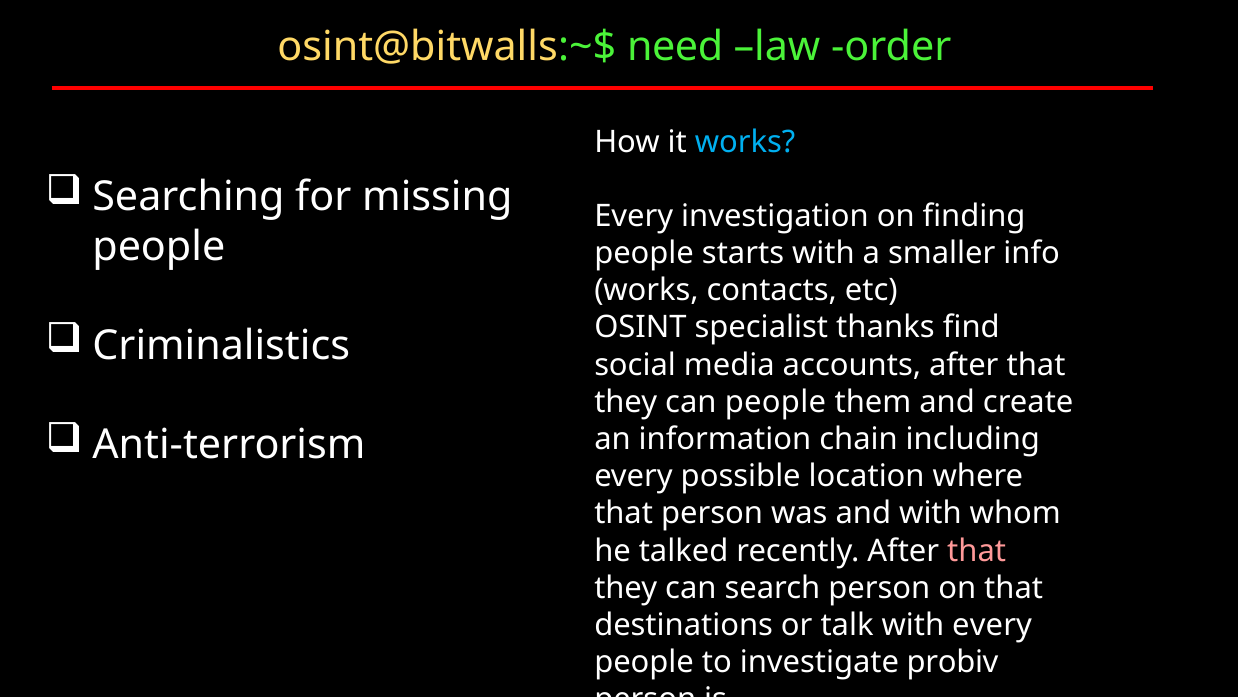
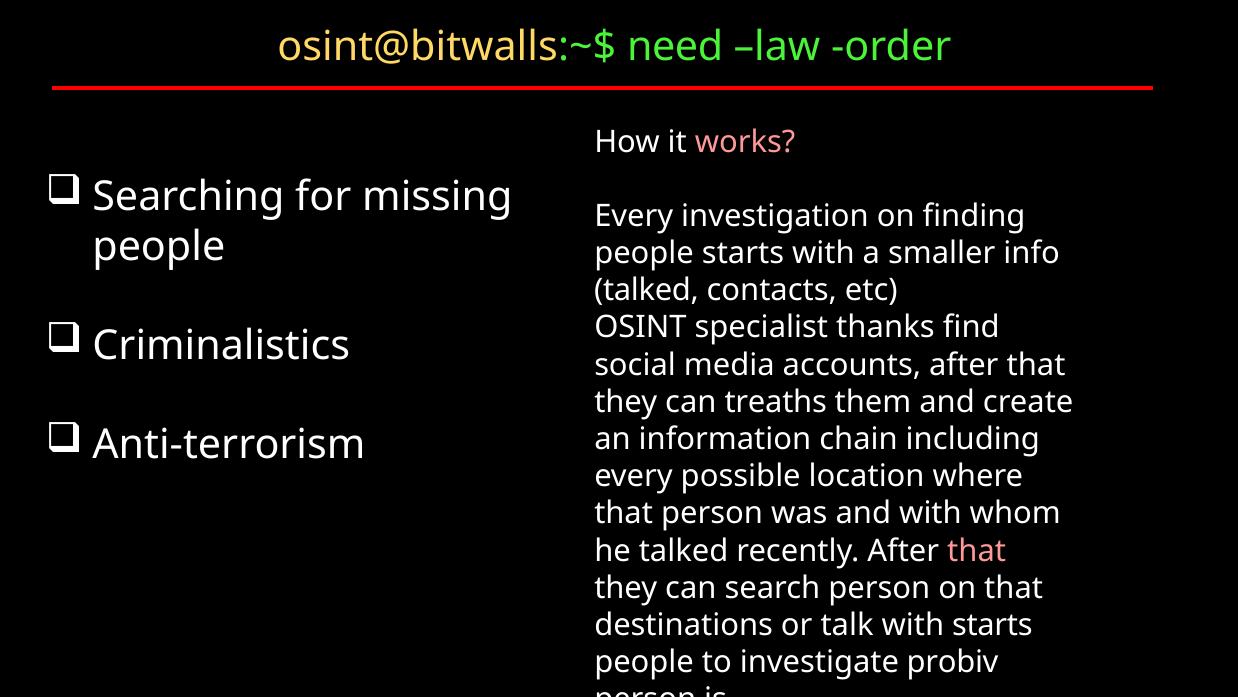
works colour: light blue -> pink (745, 142)
works: works -> talked (647, 290)
can people: people -> treaths (776, 402)
with every: every -> starts (992, 625)
